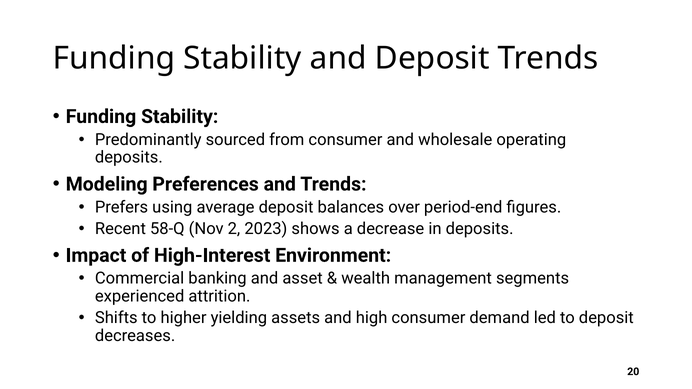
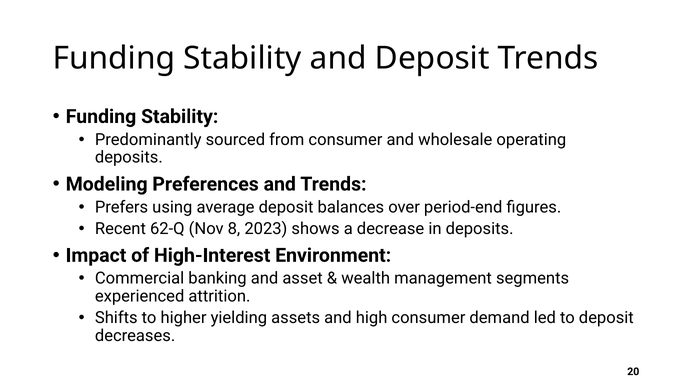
58-Q: 58-Q -> 62-Q (167, 229)
2: 2 -> 8 (234, 229)
